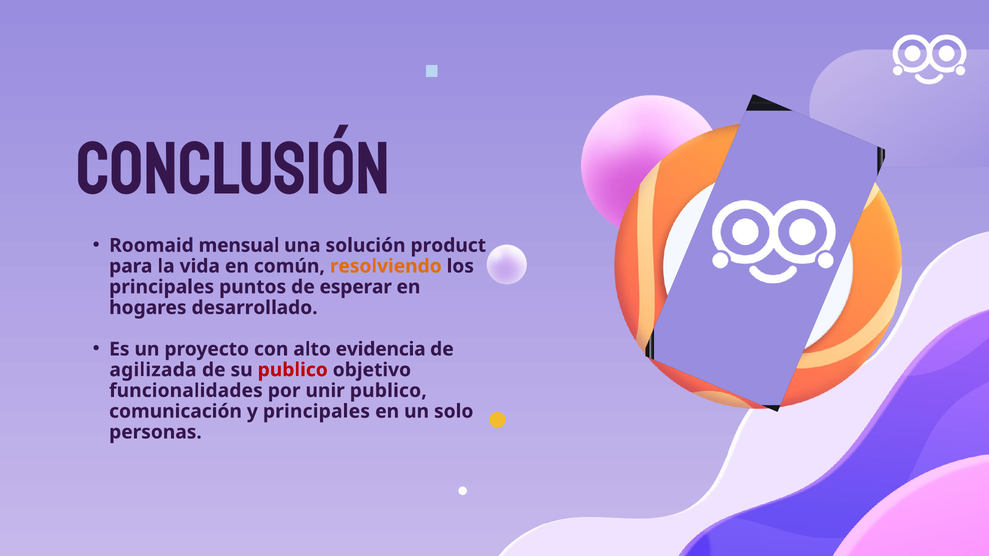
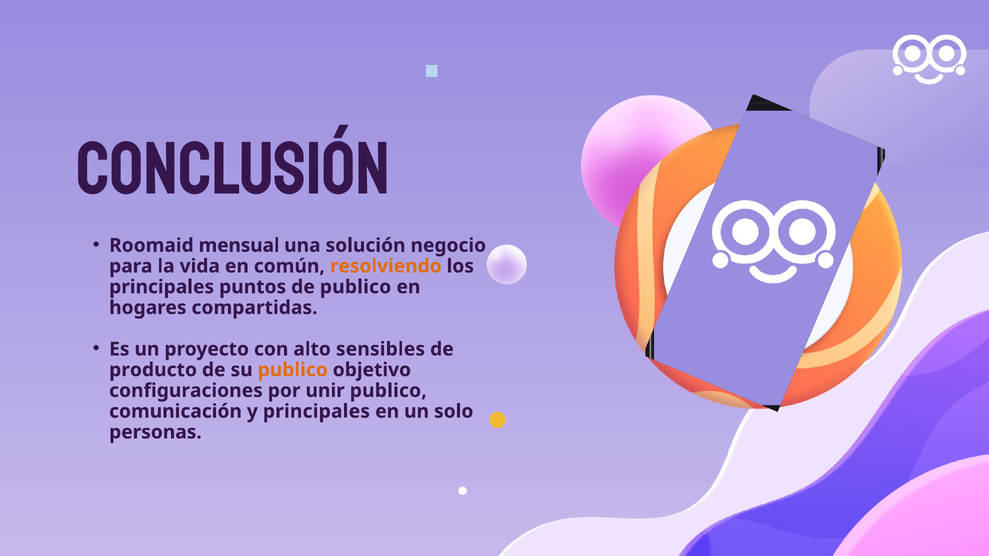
product: product -> negocio (448, 246)
de esperar: esperar -> publico (356, 287)
desarrollado: desarrollado -> compartidas (255, 308)
evidencia: evidencia -> sensibles (380, 349)
agilizada: agilizada -> producto (153, 370)
publico colour: red -> orange (293, 370)
funcionalidades: funcionalidades -> configuraciones (186, 391)
